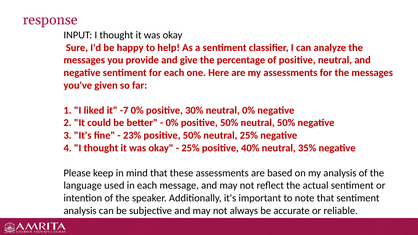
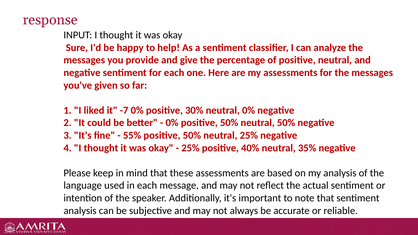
23%: 23% -> 55% (132, 135)
